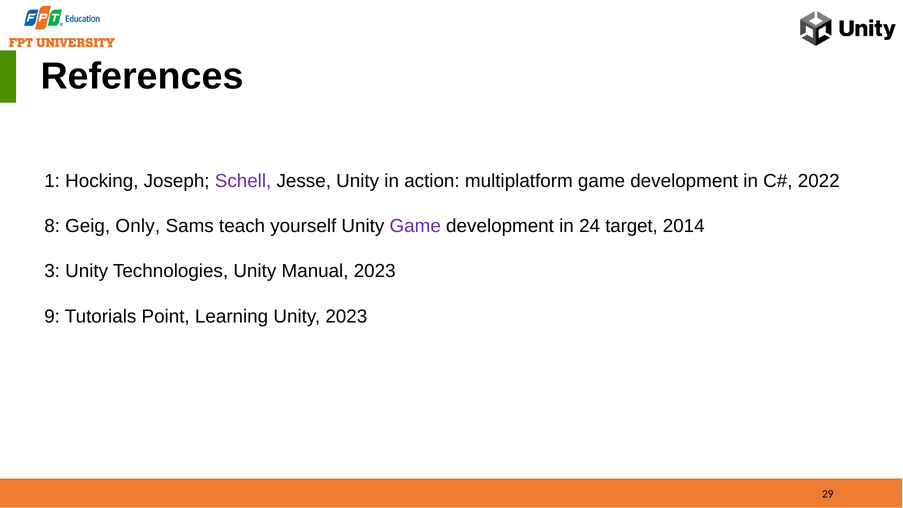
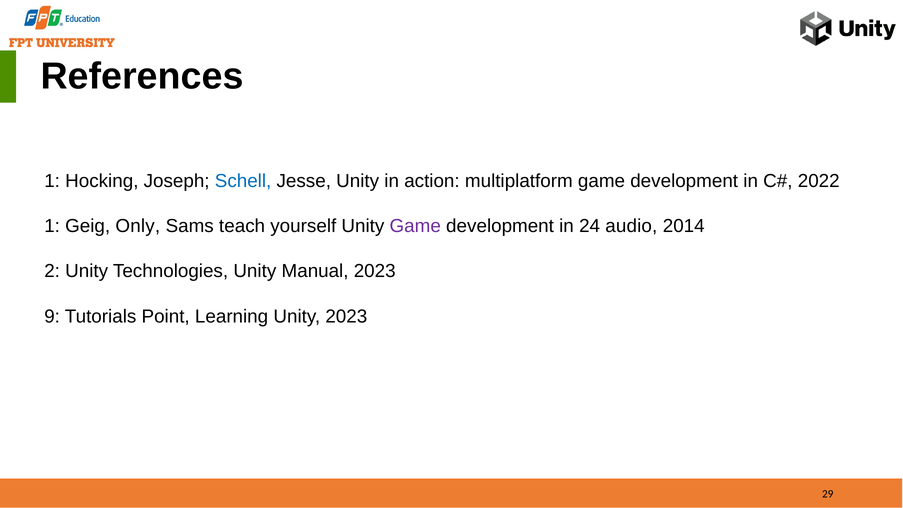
Schell colour: purple -> blue (243, 181)
8: 8 -> 1 (52, 226)
target: target -> audio (631, 226)
3: 3 -> 2 (52, 271)
